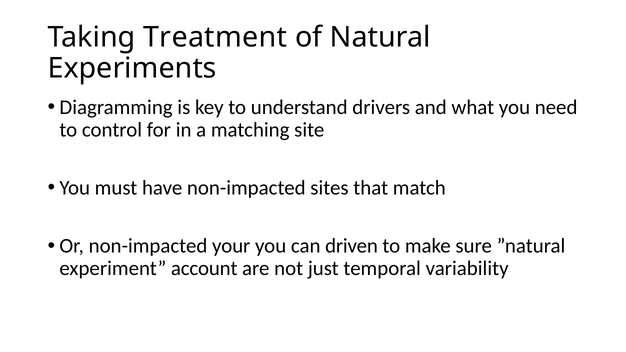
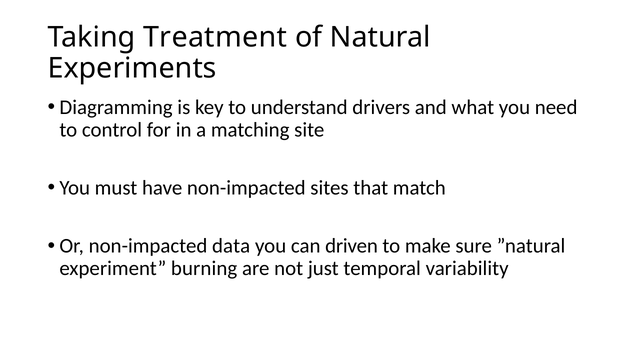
your: your -> data (231, 246)
account: account -> burning (204, 269)
